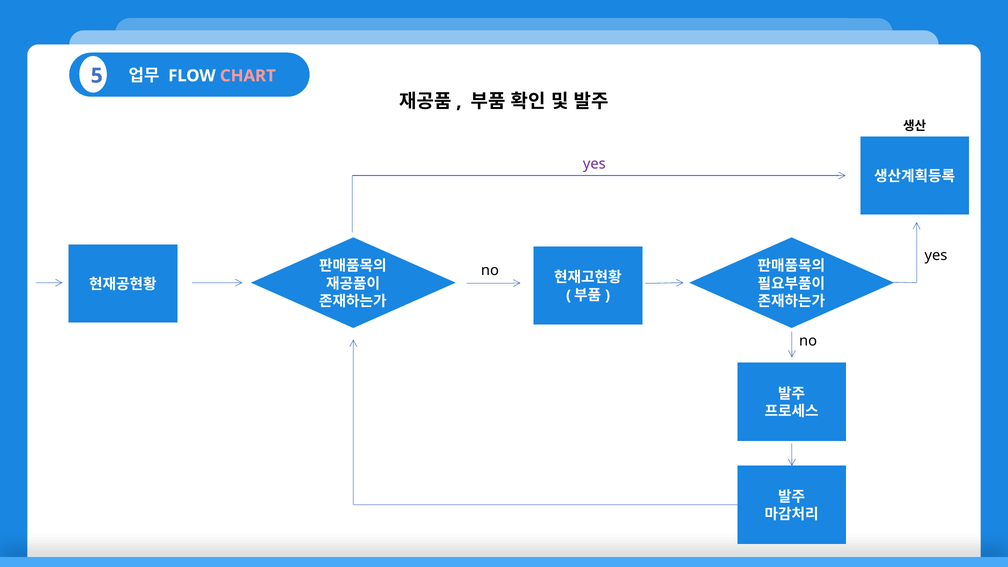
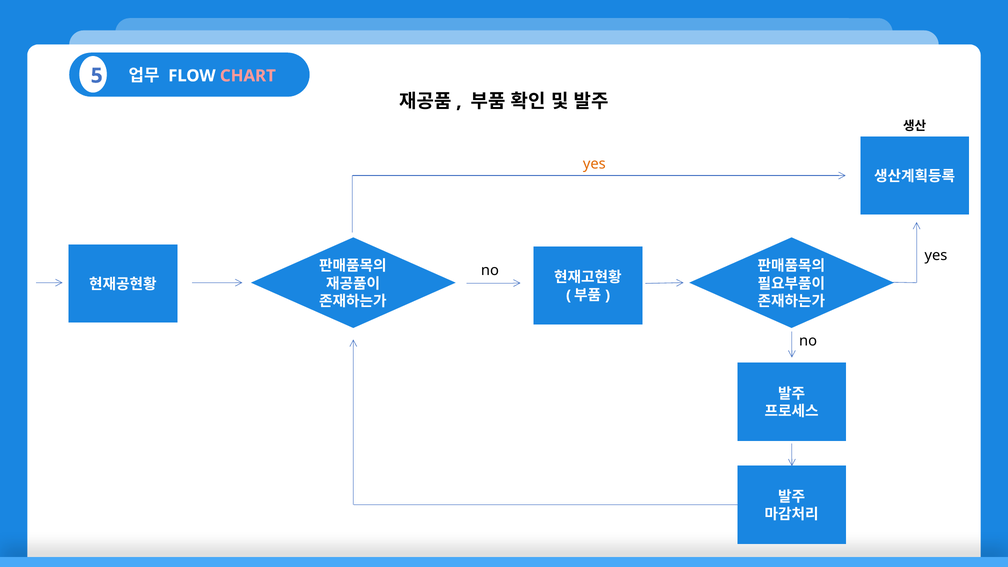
yes colour: purple -> orange (594, 164)
